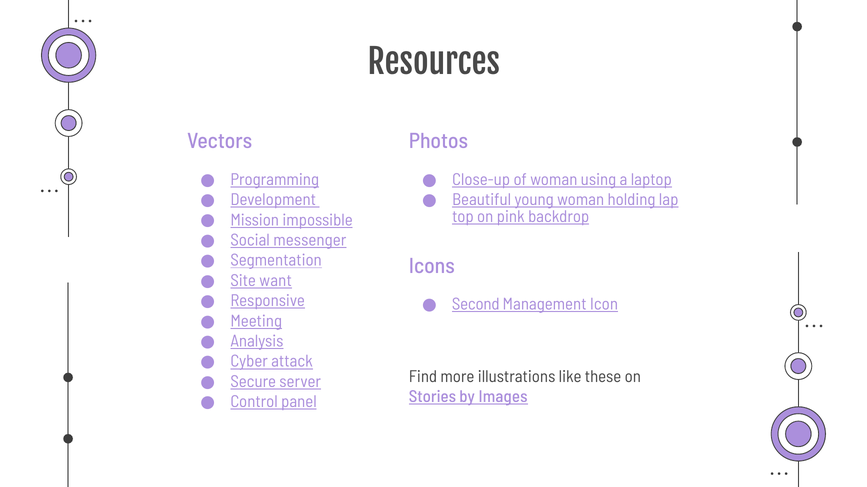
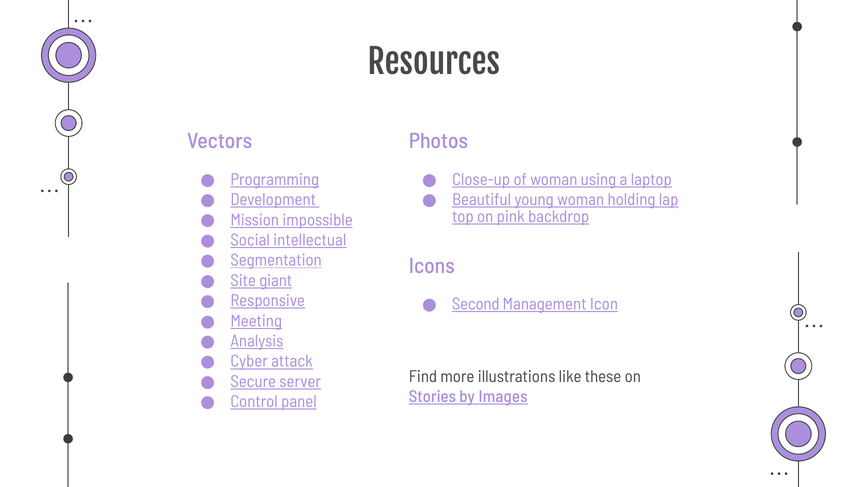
messenger: messenger -> intellectual (310, 241)
want: want -> giant (276, 281)
